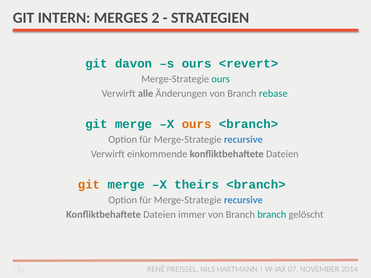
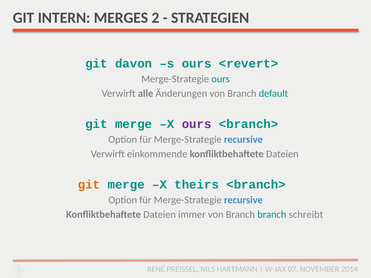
rebase: rebase -> default (273, 93)
ours colour: orange -> purple (197, 124)
gelöscht: gelöscht -> schreibt (306, 215)
